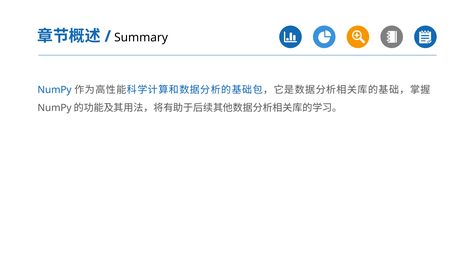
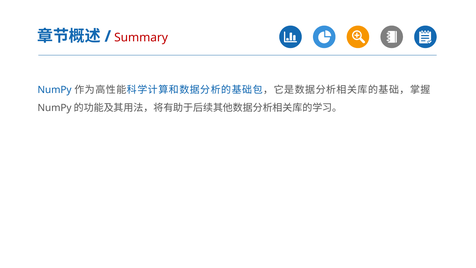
Summary colour: black -> red (141, 38)
